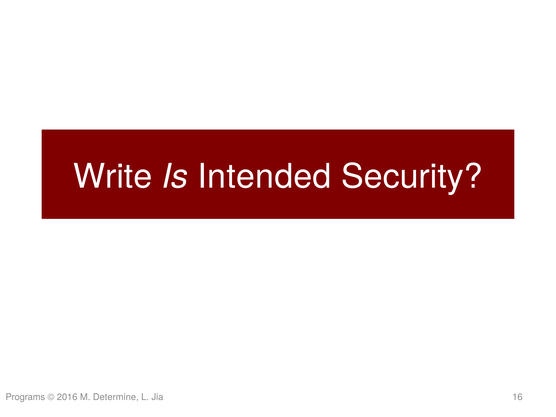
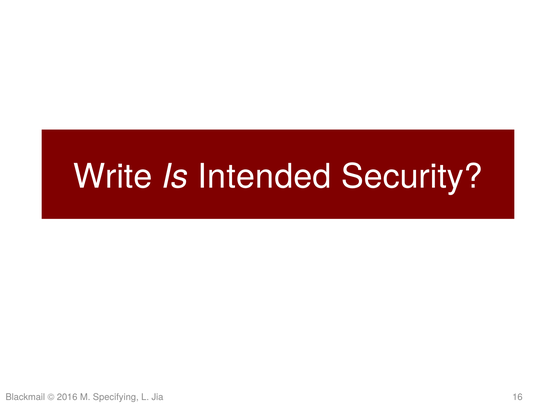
Programs: Programs -> Blackmail (25, 397)
Determine: Determine -> Specifying (116, 397)
